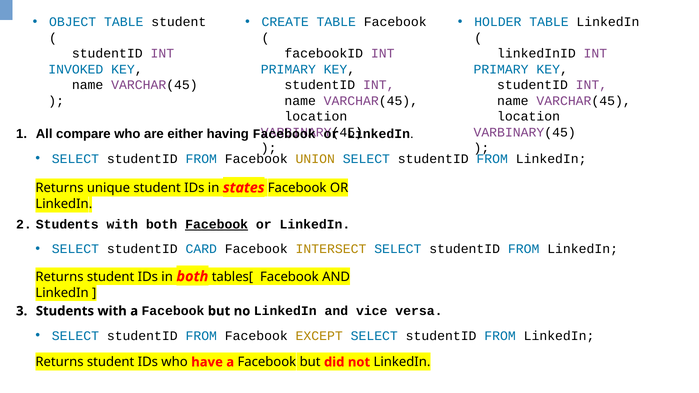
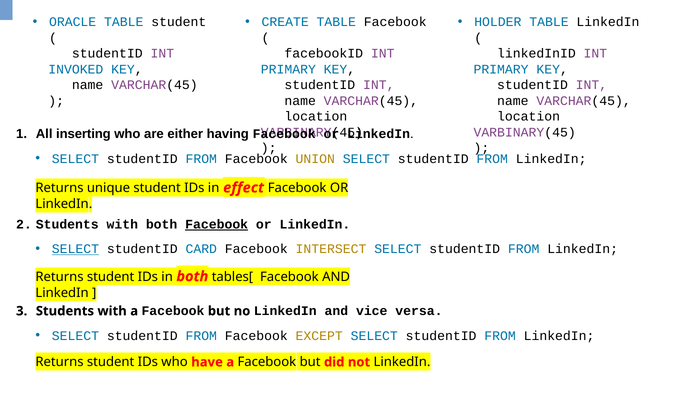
OBJECT: OBJECT -> ORACLE (73, 22)
compare: compare -> inserting (83, 134)
states: states -> effect (244, 188)
SELECT underline: none -> present (75, 249)
